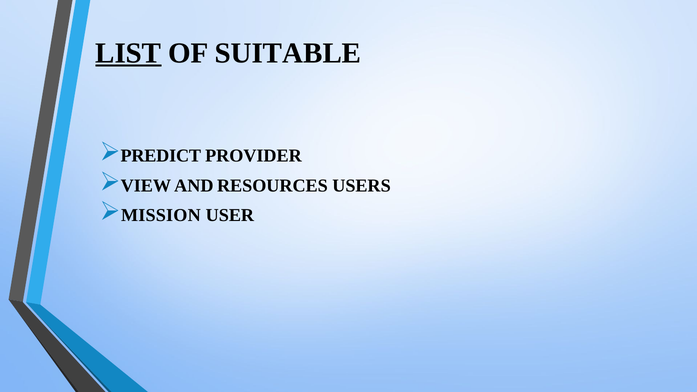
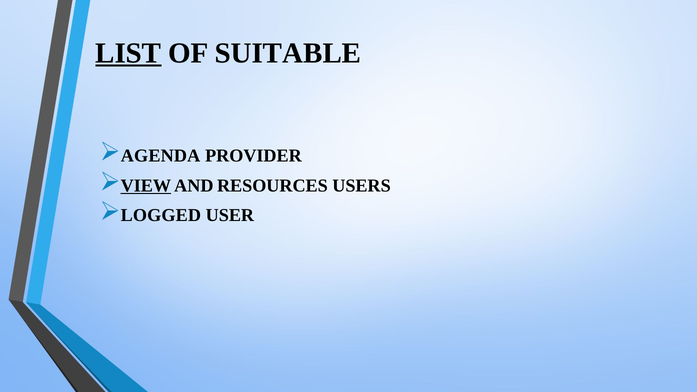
PREDICT: PREDICT -> AGENDA (161, 156)
VIEW underline: none -> present (146, 186)
MISSION: MISSION -> LOGGED (161, 215)
